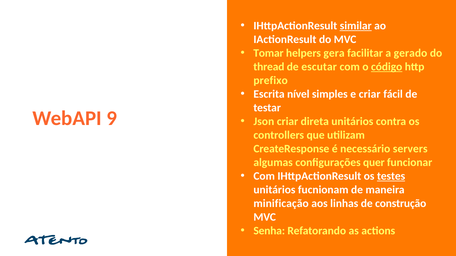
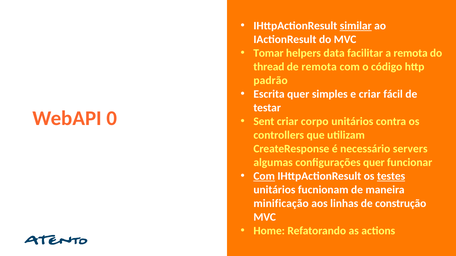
gera: gera -> data (334, 53)
a gerado: gerado -> remota (411, 53)
de escutar: escutar -> remota (319, 67)
código underline: present -> none (387, 67)
prefixo: prefixo -> padrão (271, 81)
Escrita nível: nível -> quer (298, 94)
9: 9 -> 0 (112, 119)
Json: Json -> Sent (264, 122)
direta: direta -> corpo (315, 122)
Com underline: none -> present (264, 176)
Senha: Senha -> Home (269, 231)
